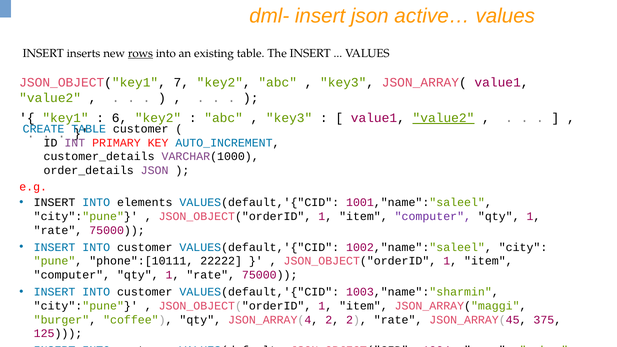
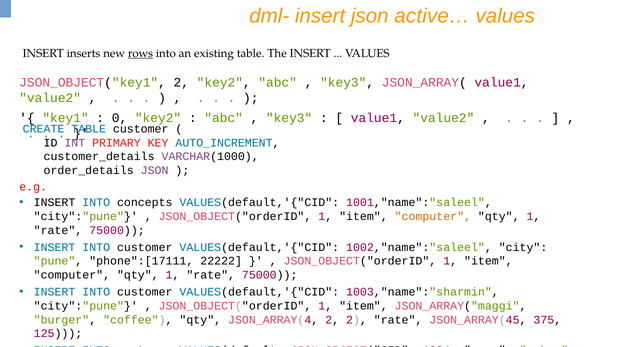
JSON_OBJECT("key1 7: 7 -> 2 (181, 82)
6: 6 -> 0 (120, 118)
value2 underline: present -> none (444, 118)
elements: elements -> concepts (145, 203)
computer colour: purple -> orange (433, 216)
phone":[10111: phone":[10111 -> phone":[17111 (141, 261)
